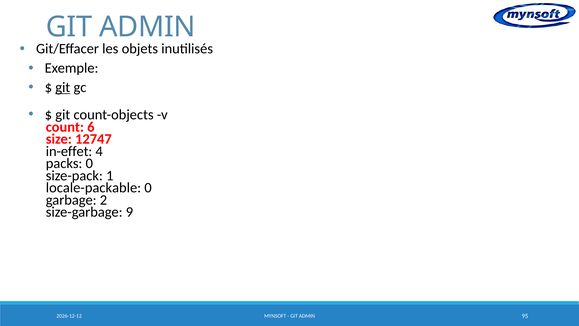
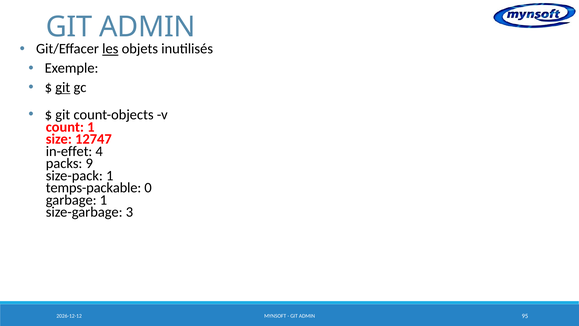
les underline: none -> present (110, 49)
count 6: 6 -> 1 (91, 127)
packs 0: 0 -> 9 (89, 163)
locale-packable: locale-packable -> temps-packable (94, 188)
garbage 2: 2 -> 1 (103, 200)
9: 9 -> 3 (129, 212)
